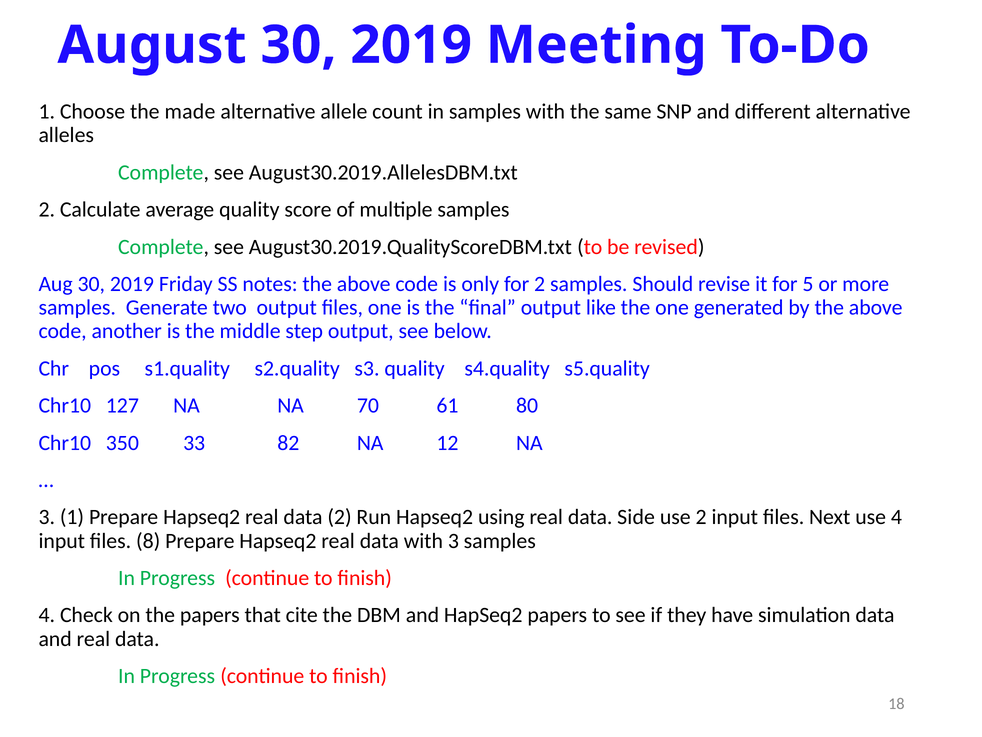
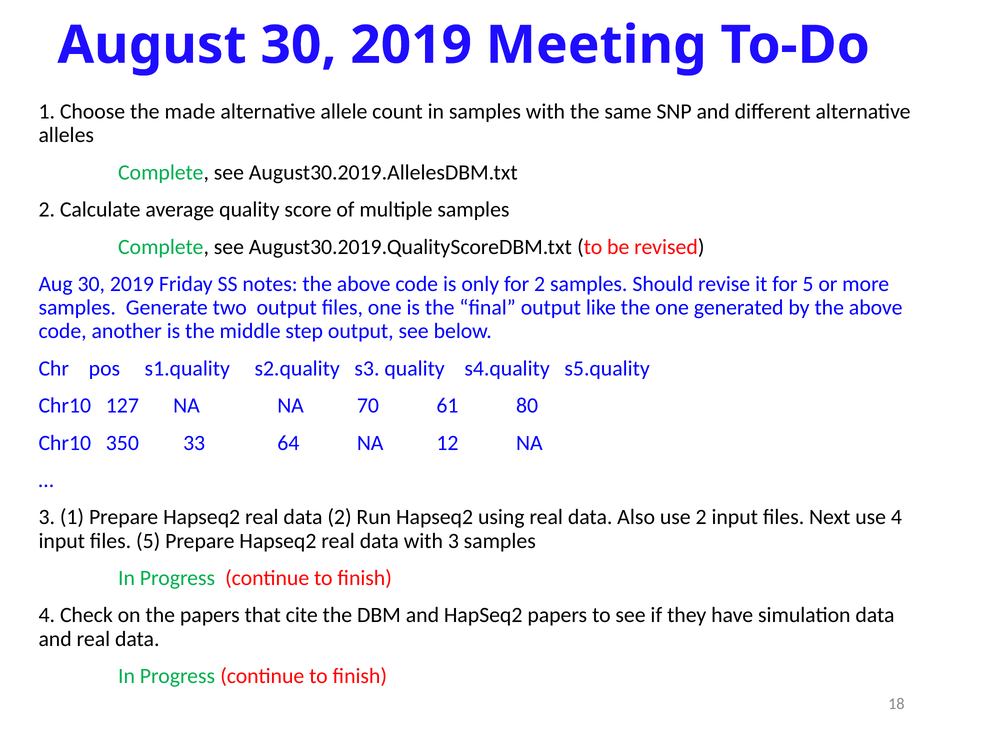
82: 82 -> 64 (288, 443)
Side: Side -> Also (636, 517)
files 8: 8 -> 5 (148, 540)
